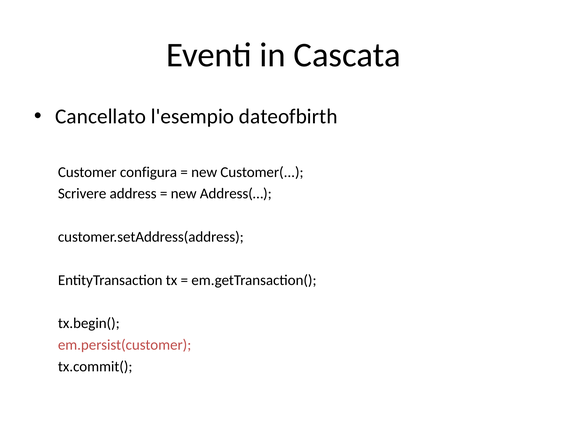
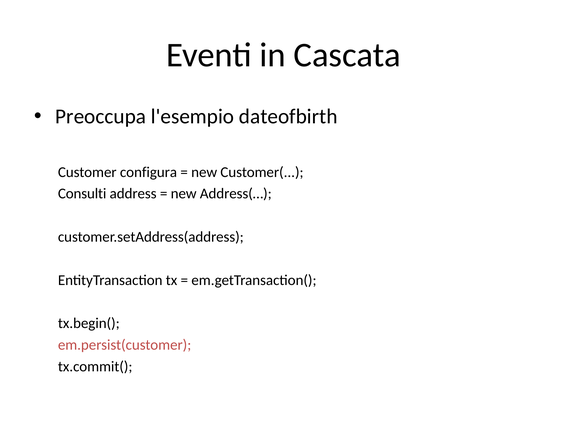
Cancellato: Cancellato -> Preoccupa (101, 116)
Scrivere: Scrivere -> Consulti (82, 193)
